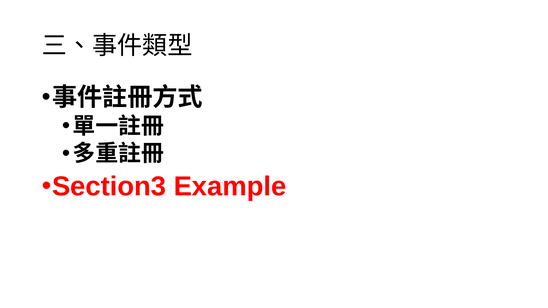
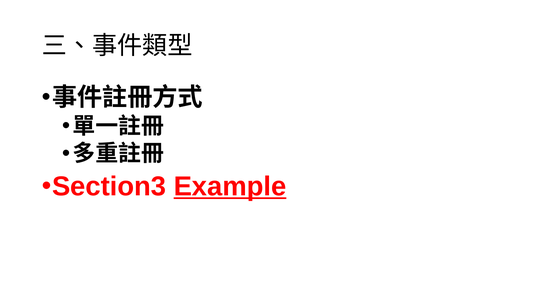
Example underline: none -> present (230, 187)
